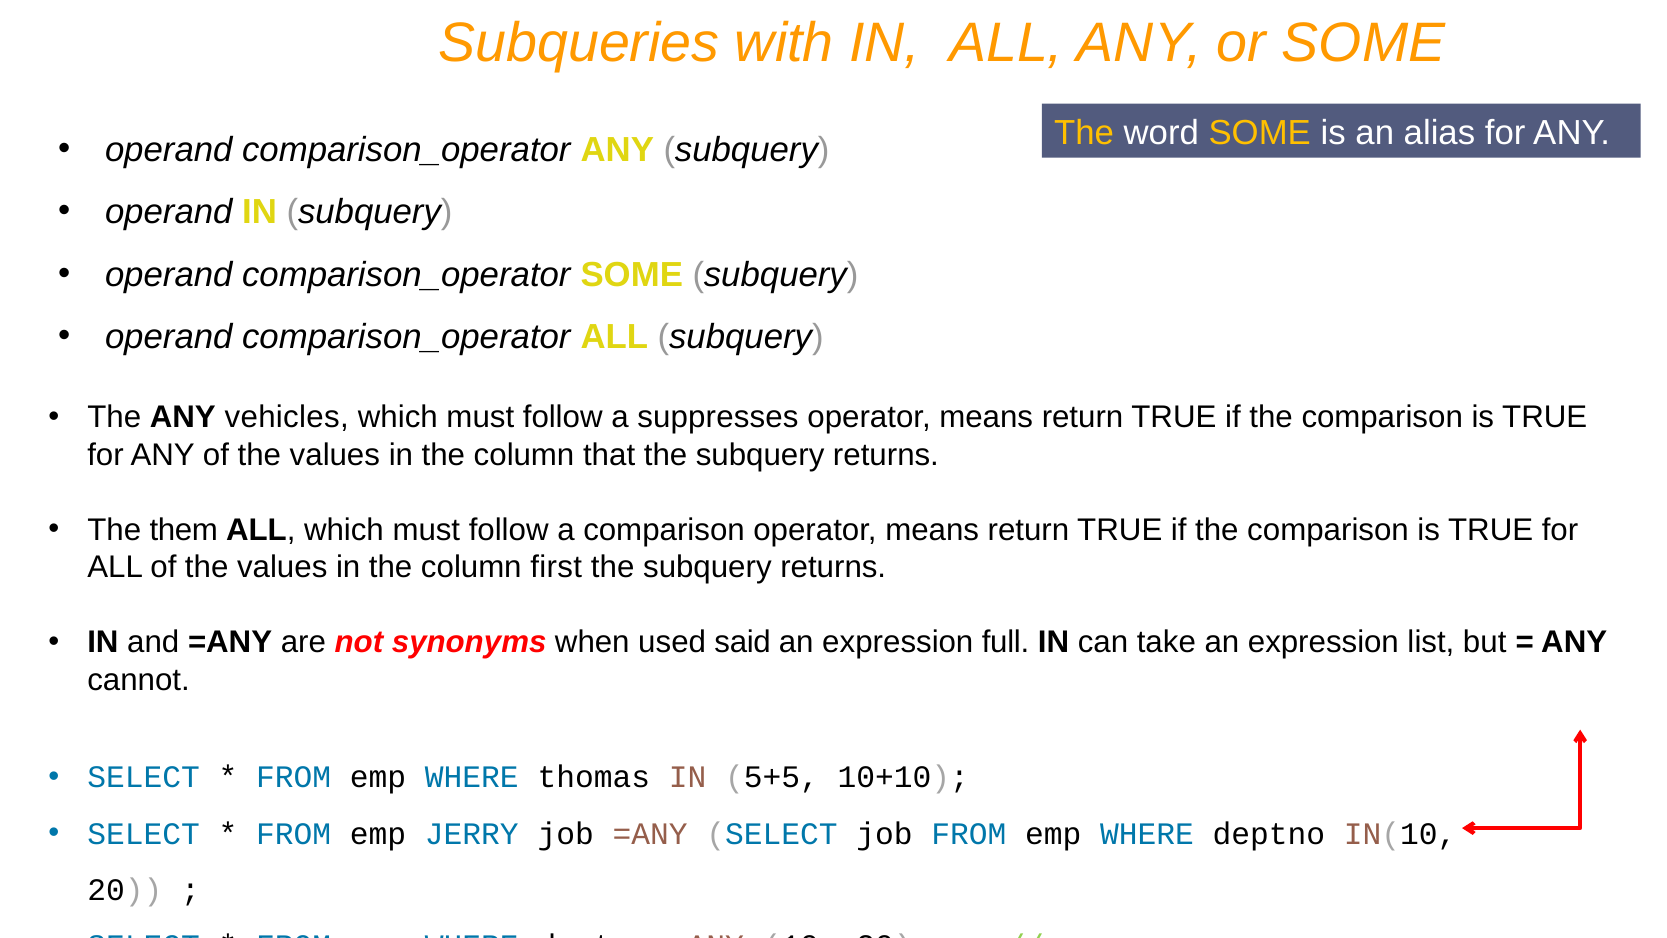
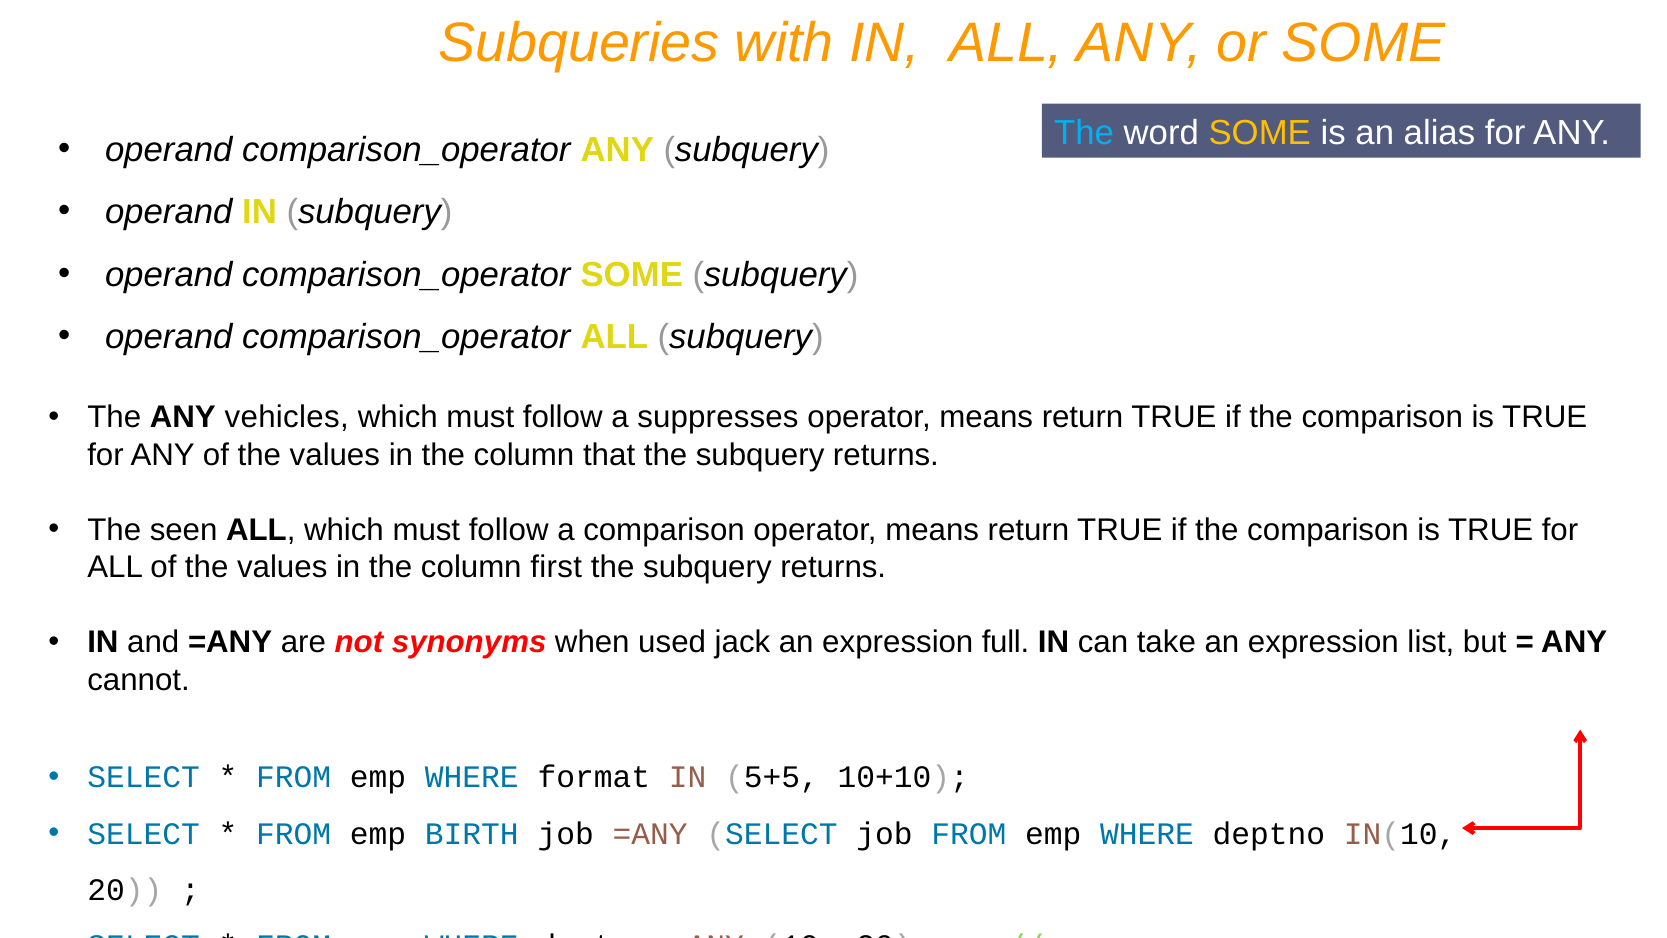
The colour: yellow -> light blue (1084, 133)
them: them -> seen (184, 530)
said: said -> jack (742, 642)
thomas: thomas -> format (594, 777)
JERRY: JERRY -> BIRTH (472, 834)
